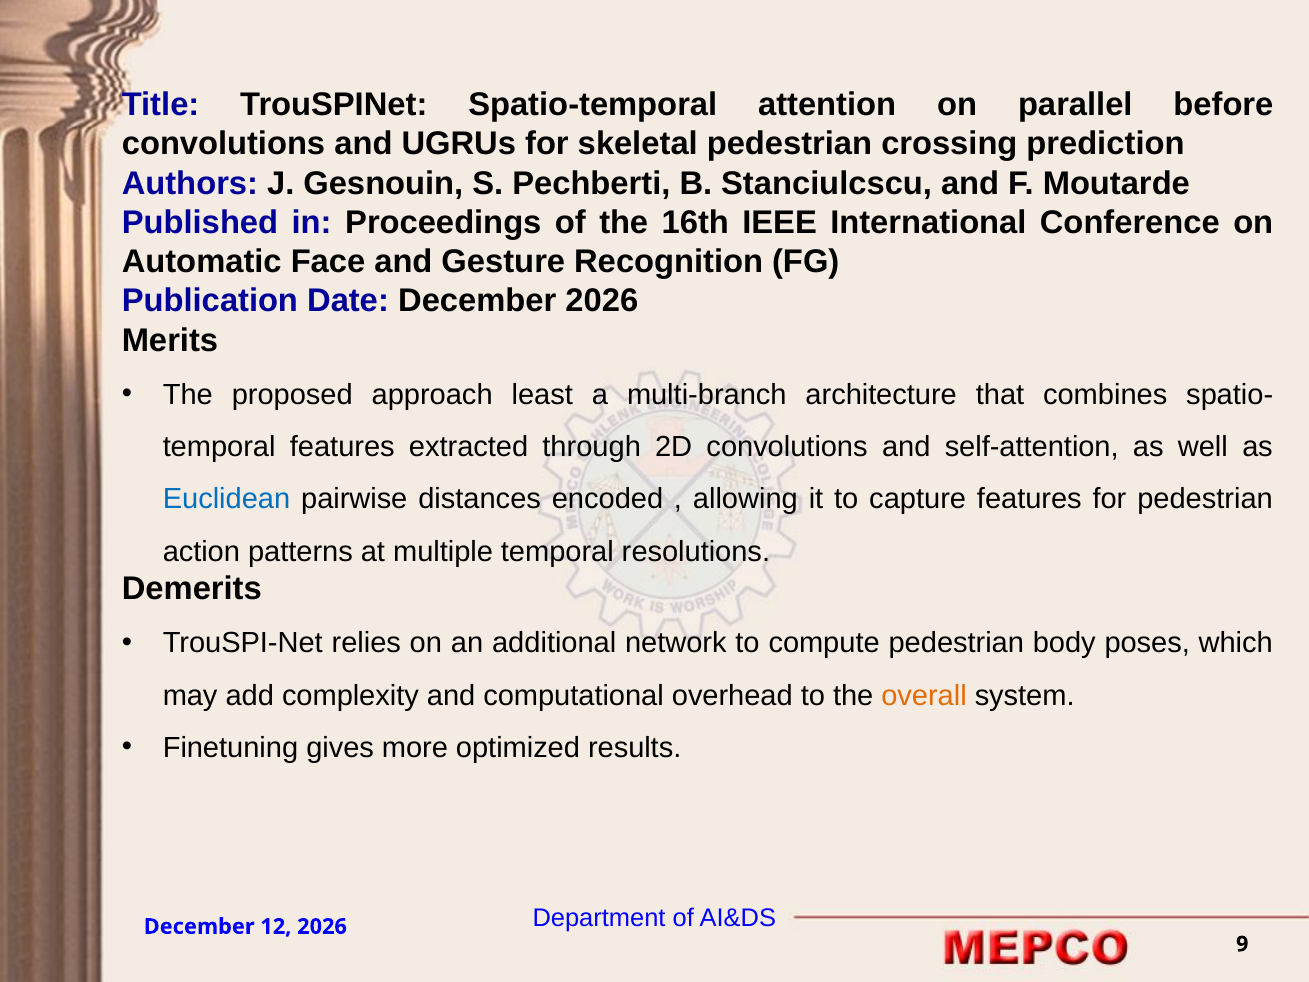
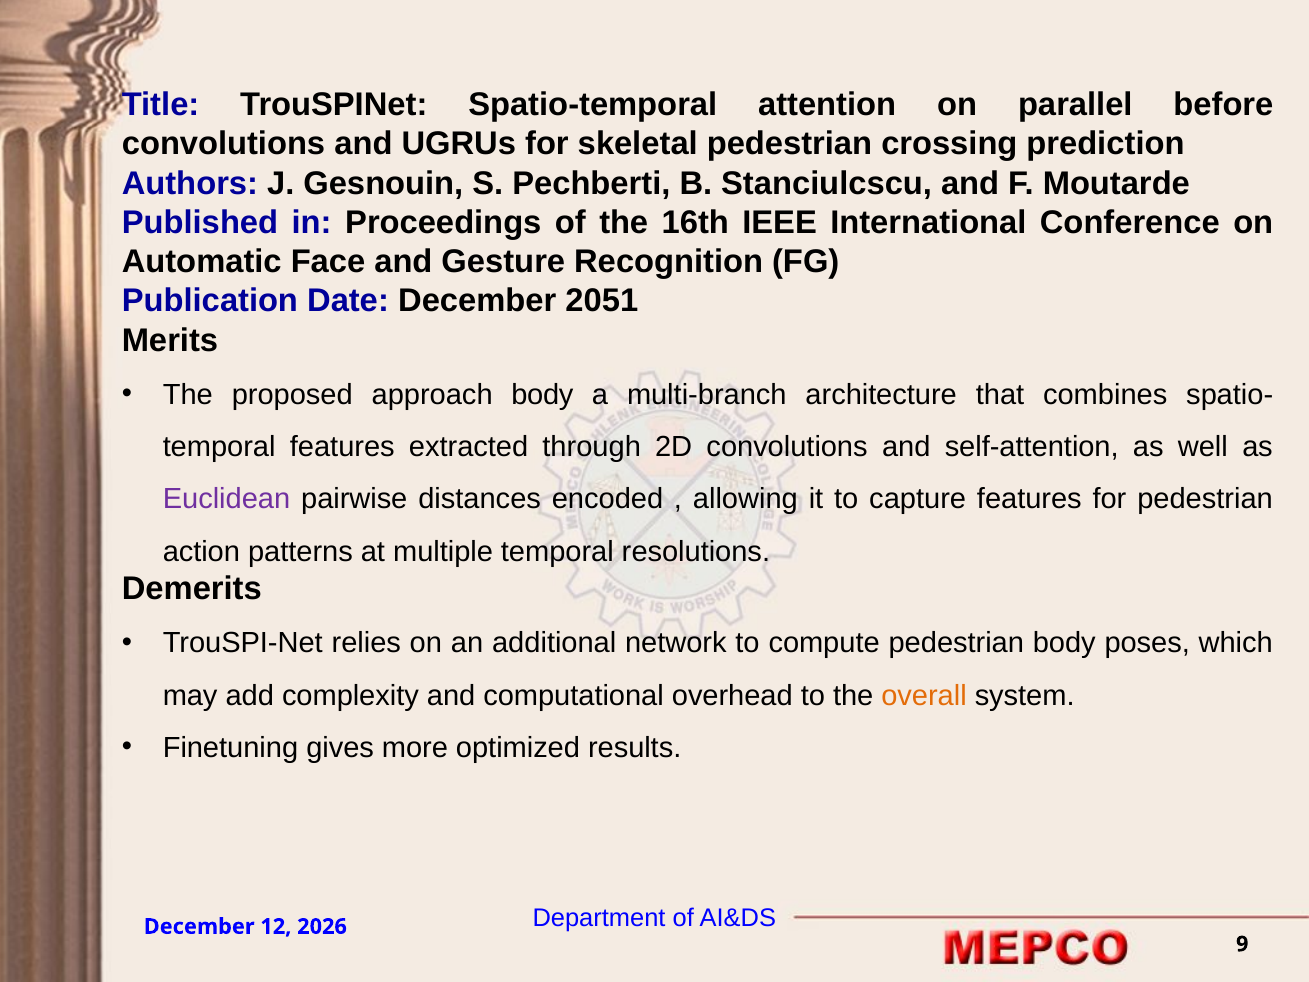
December 2026: 2026 -> 2051 (602, 301)
approach least: least -> body (542, 395)
Euclidean colour: blue -> purple (227, 499)
